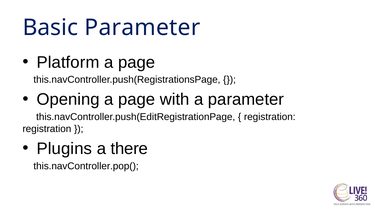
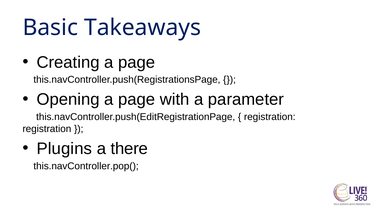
Basic Parameter: Parameter -> Takeaways (143, 28)
Platform: Platform -> Creating (68, 62)
